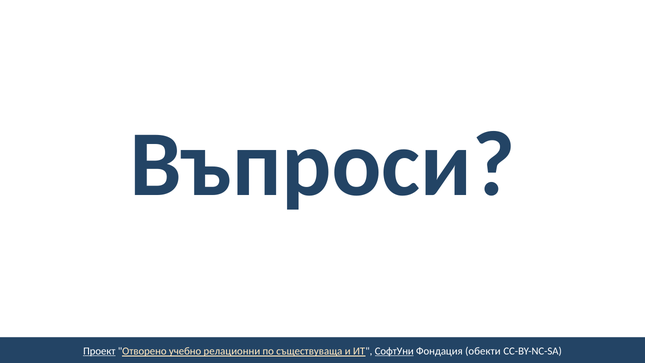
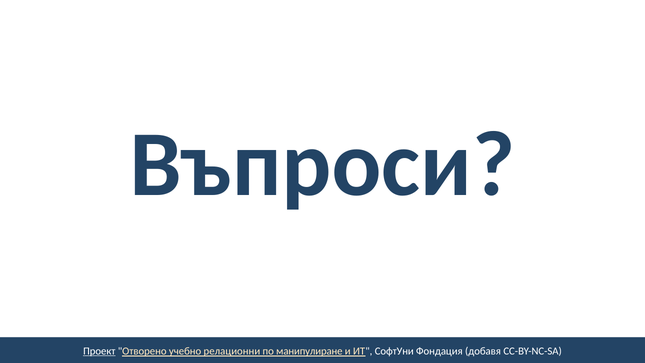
съществуваща: съществуваща -> манипулиране (309, 351)
СофтУни underline: present -> none (394, 351)
обекти: обекти -> добавя (483, 351)
